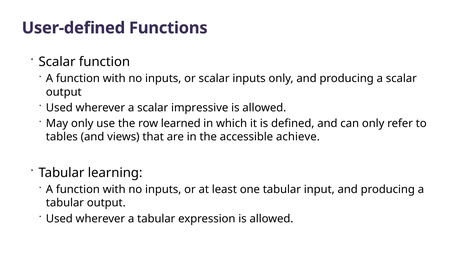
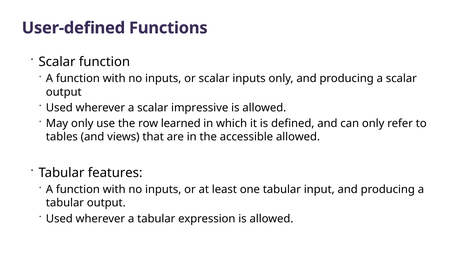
accessible achieve: achieve -> allowed (298, 137)
learning: learning -> features (115, 173)
